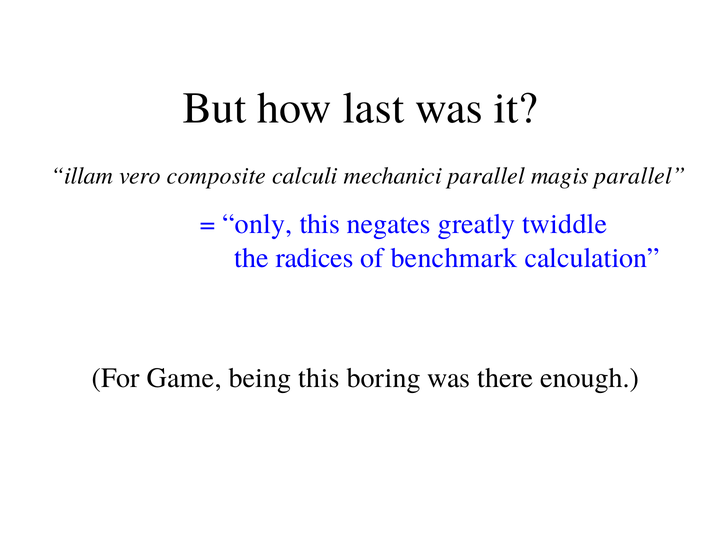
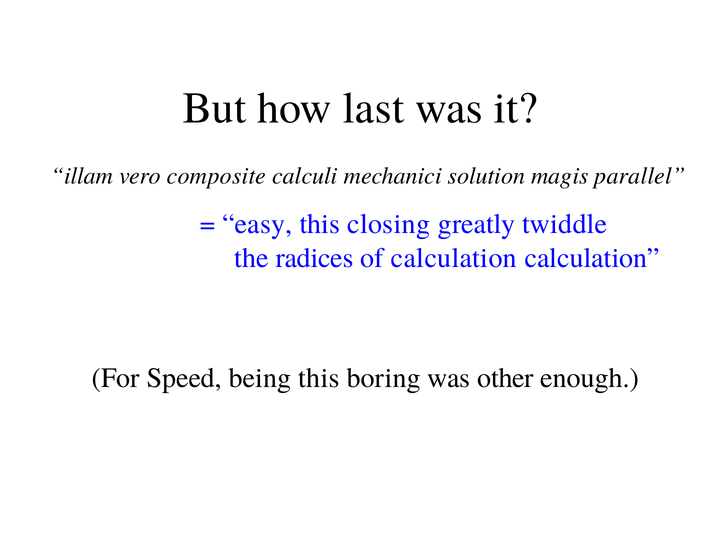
mechanici parallel: parallel -> solution (486, 176)
only: only -> easy (257, 224)
negates: negates -> closing (389, 224)
of benchmark: benchmark -> calculation (454, 258)
Game: Game -> Speed (184, 378)
there: there -> other (506, 378)
